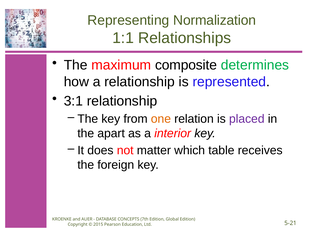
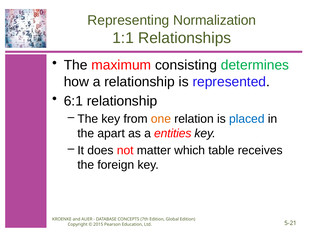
composite: composite -> consisting (186, 65)
3:1: 3:1 -> 6:1 (73, 101)
placed colour: purple -> blue (247, 119)
interior: interior -> entities (173, 133)
